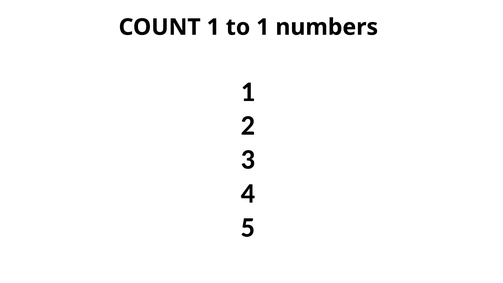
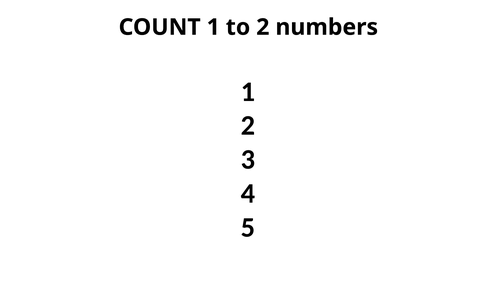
to 1: 1 -> 2 (263, 27)
